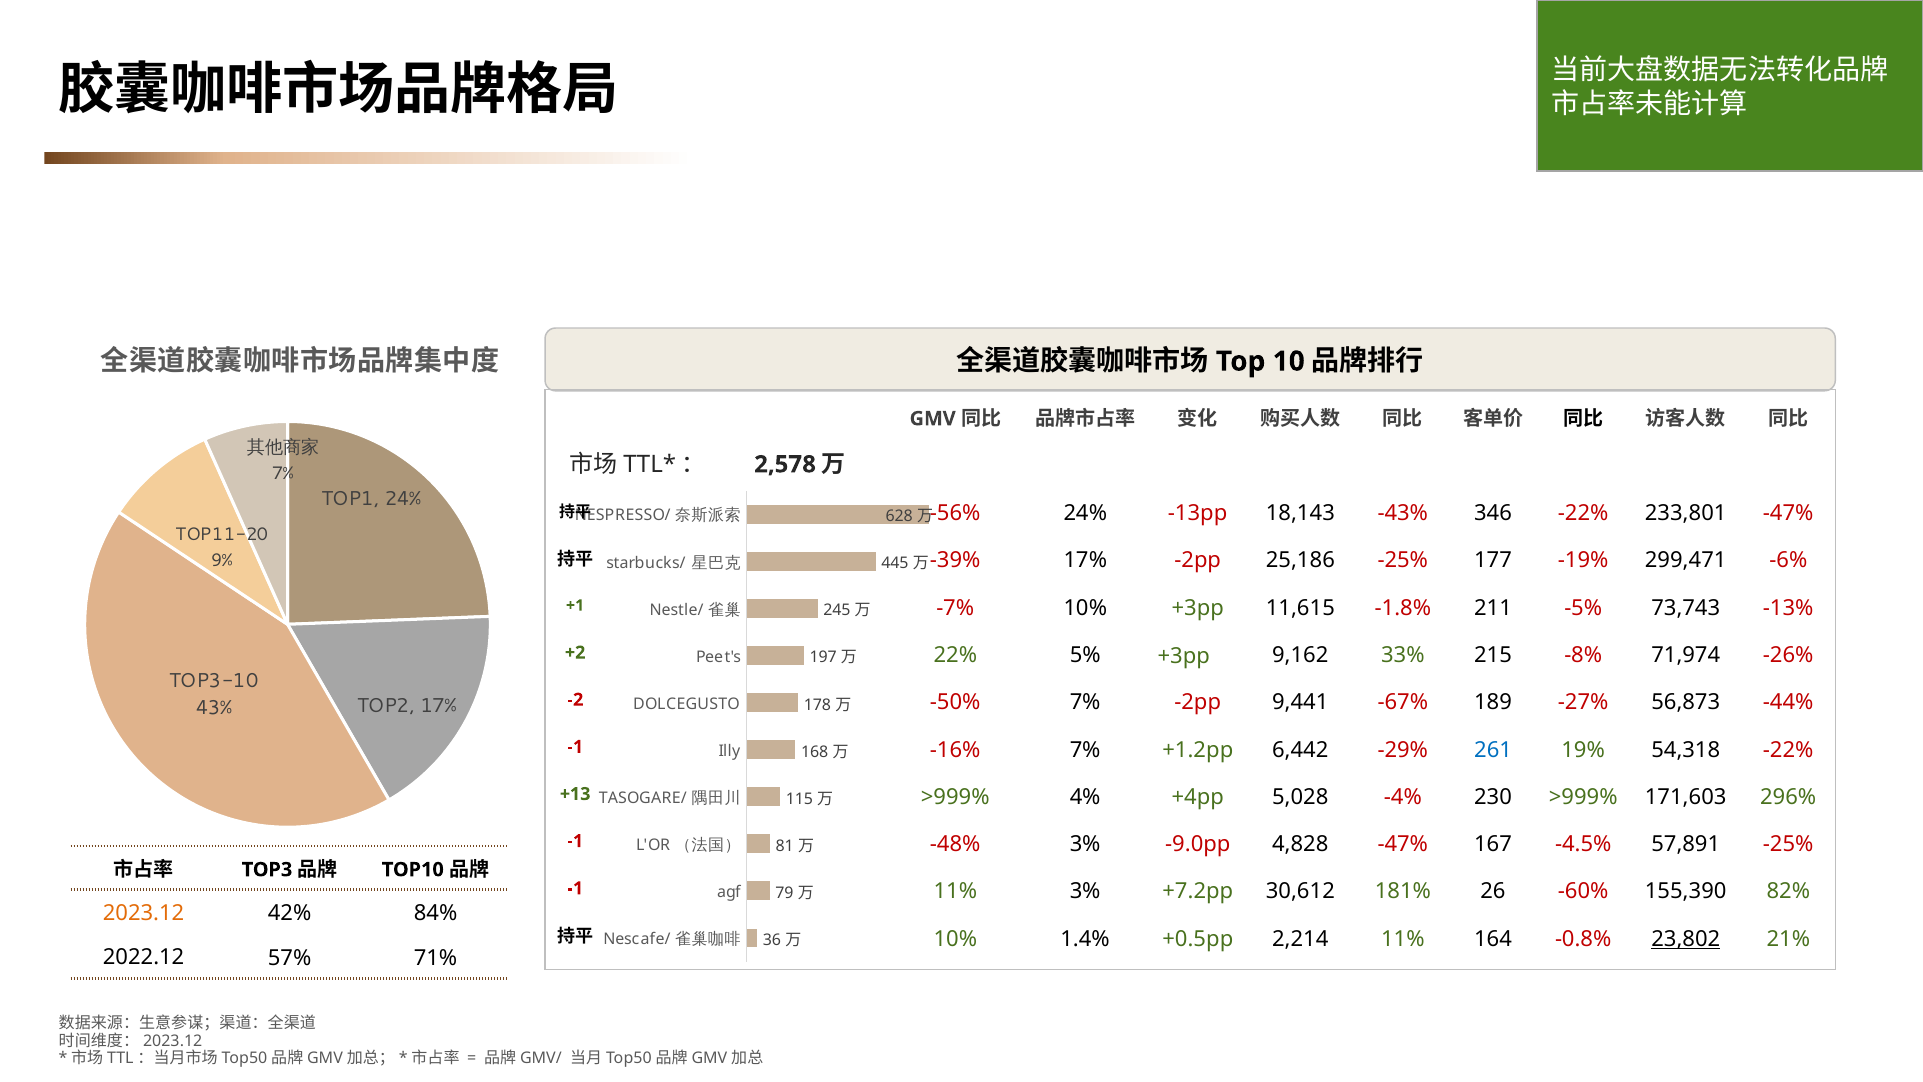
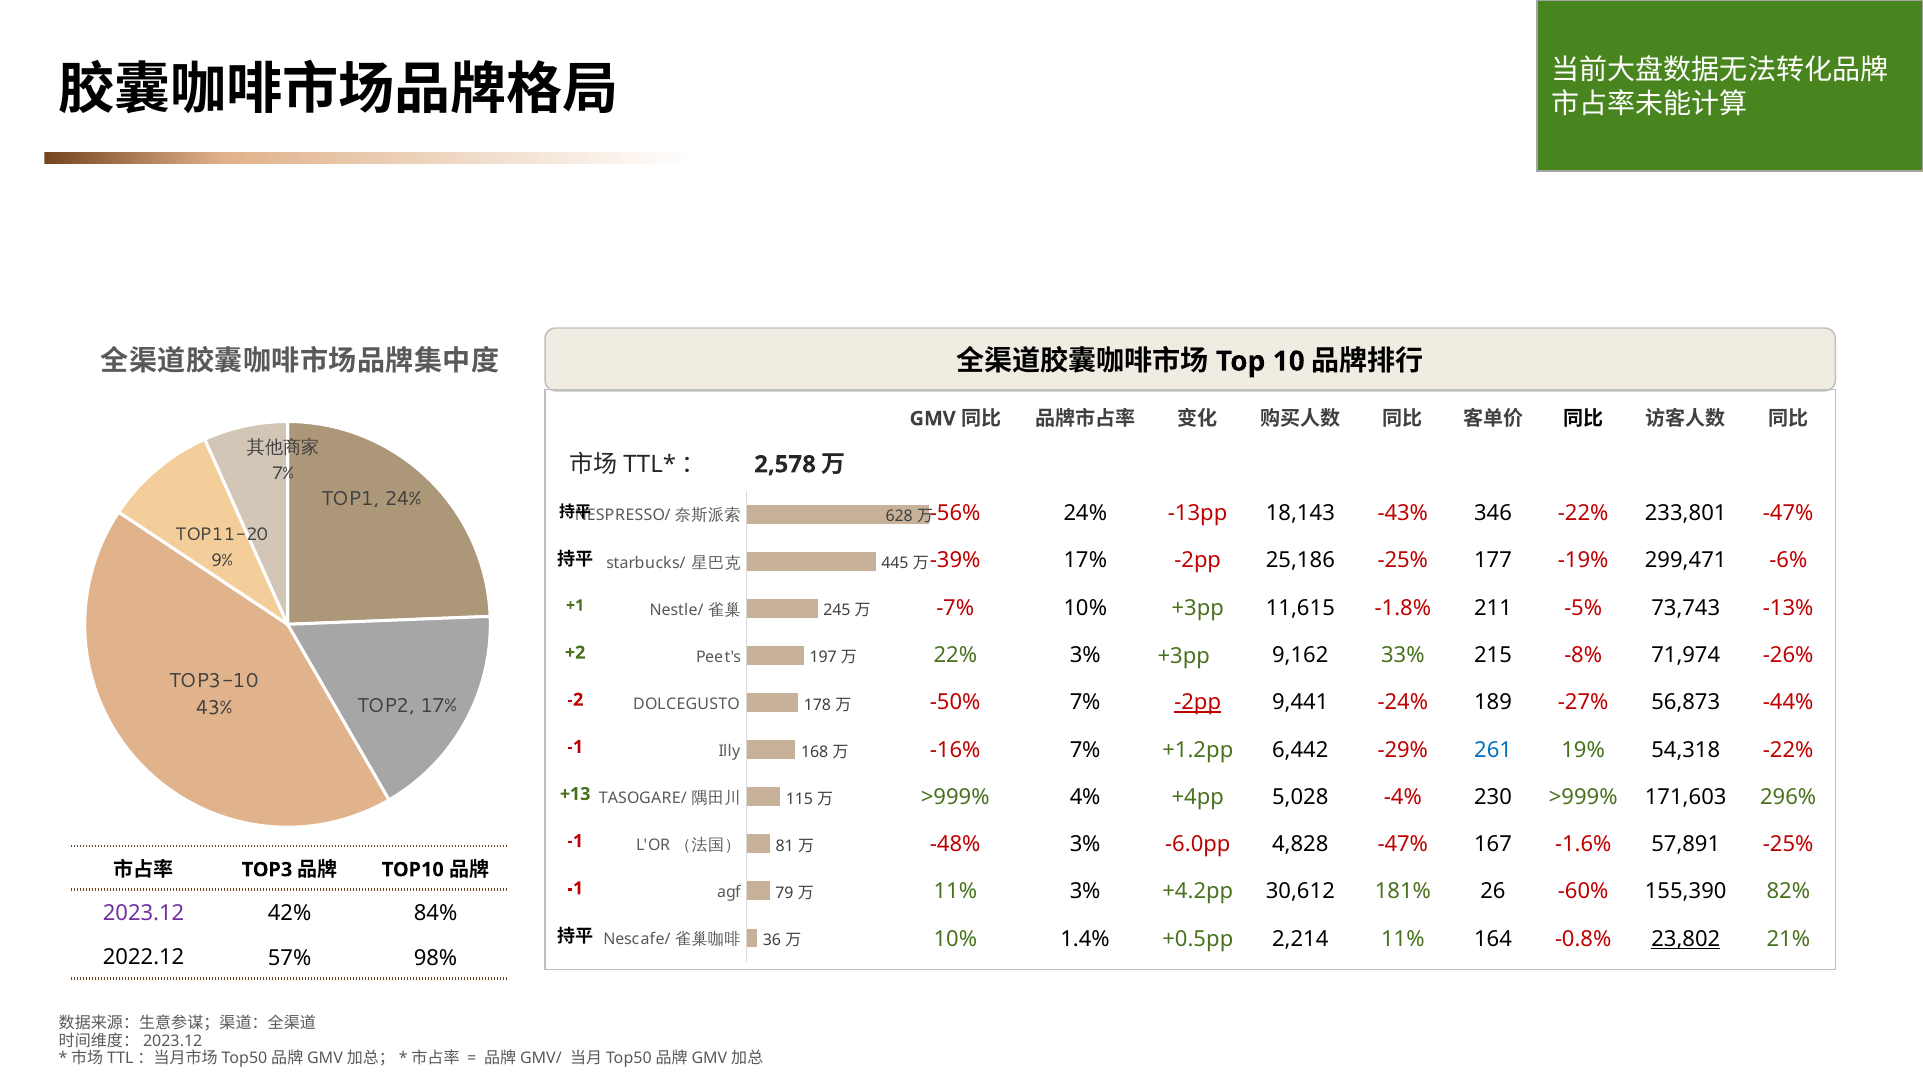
22% 5%: 5% -> 3% (1085, 655)
-2pp underline: none -> present (1198, 702)
-67%: -67% -> -24% (1403, 702)
-9.0pp: -9.0pp -> -6.0pp (1198, 844)
-4.5%: -4.5% -> -1.6% (1583, 844)
+7.2pp: +7.2pp -> +4.2pp (1198, 891)
2023.12 colour: orange -> purple (144, 913)
71%: 71% -> 98% (436, 958)
